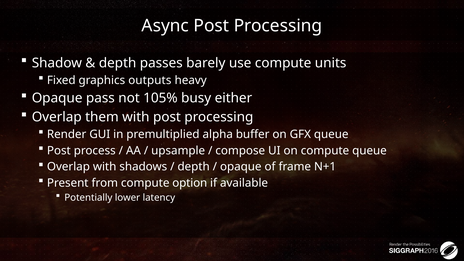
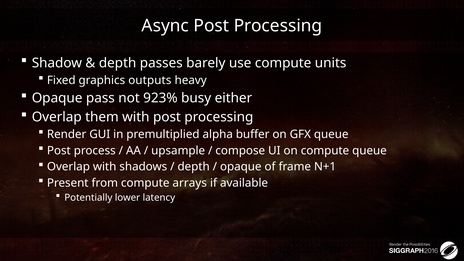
105%: 105% -> 923% (160, 98)
option: option -> arrays (190, 183)
